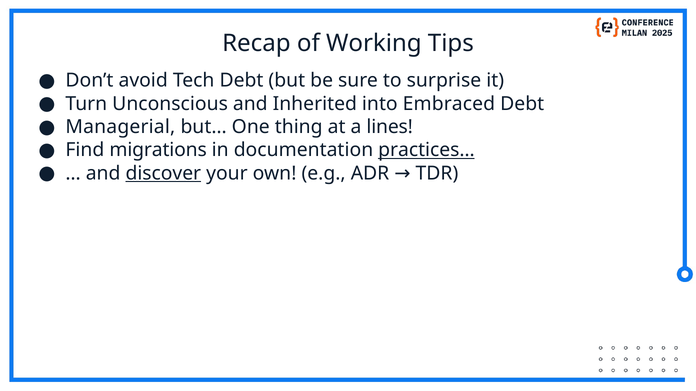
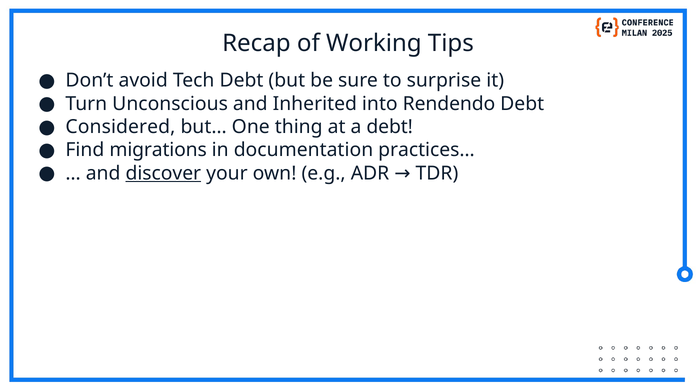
Embraced: Embraced -> Rendendo (449, 104)
Managerial: Managerial -> Considered (120, 127)
a lines: lines -> debt (390, 127)
practices… underline: present -> none (426, 150)
